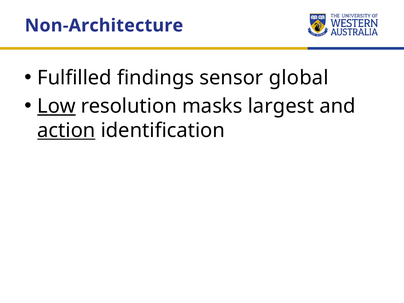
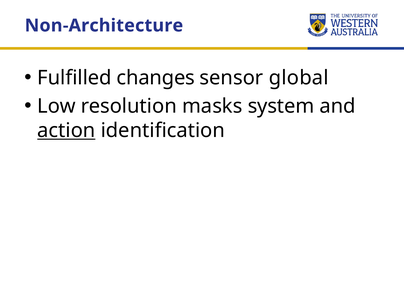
findings: findings -> changes (156, 78)
Low underline: present -> none (56, 106)
largest: largest -> system (281, 106)
